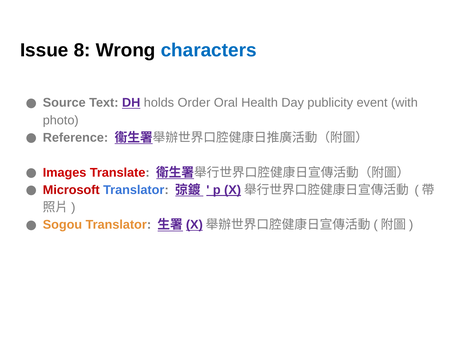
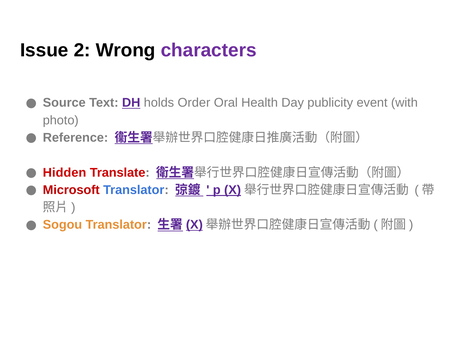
8: 8 -> 2 (82, 50)
characters colour: blue -> purple (209, 50)
Images: Images -> Hidden (65, 173)
